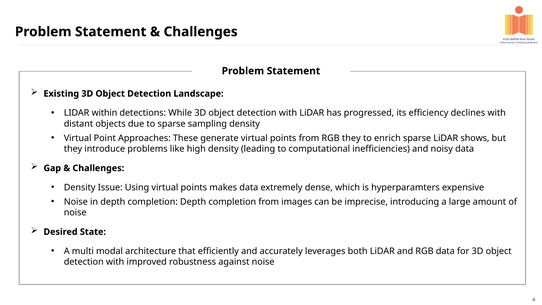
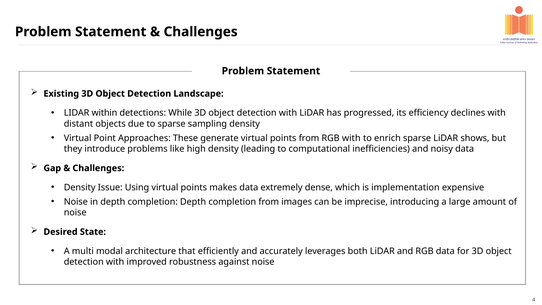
RGB they: they -> with (351, 138)
hyperparamters: hyperparamters -> implementation (405, 187)
